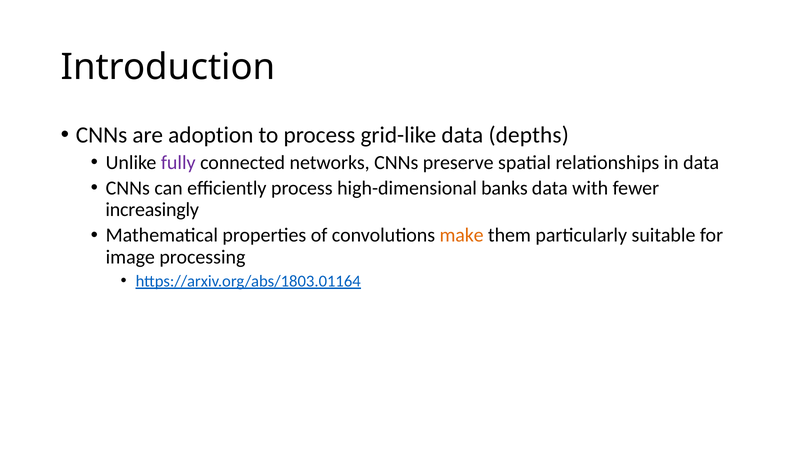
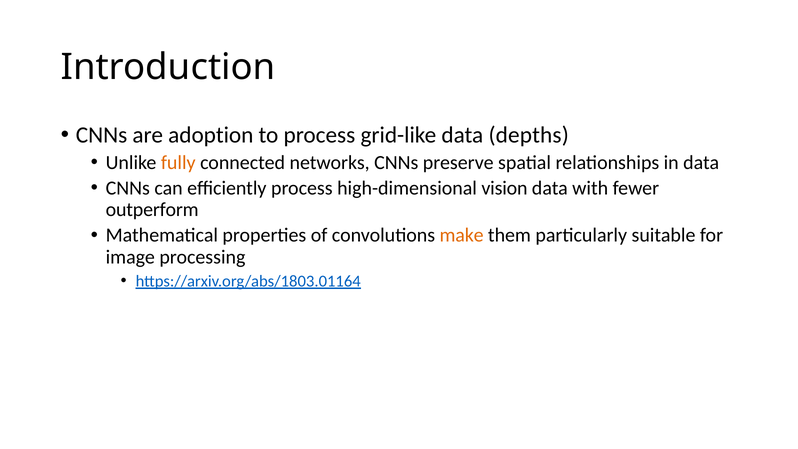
fully colour: purple -> orange (178, 162)
banks: banks -> vision (504, 188)
increasingly: increasingly -> outperform (152, 210)
